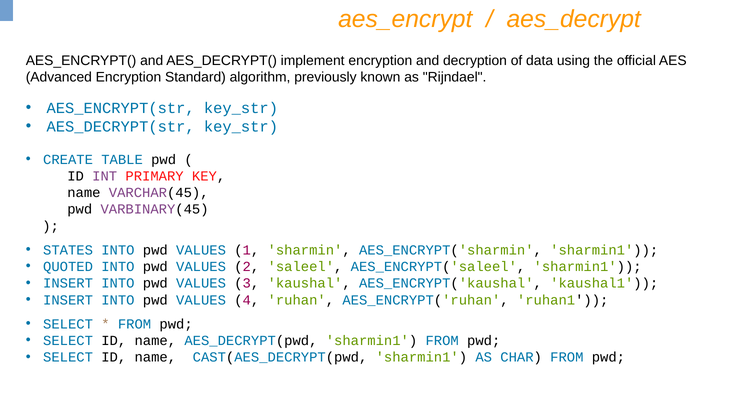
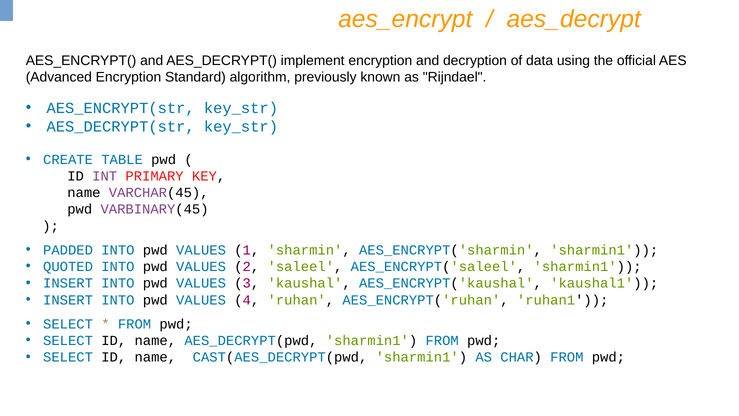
STATES: STATES -> PADDED (68, 250)
